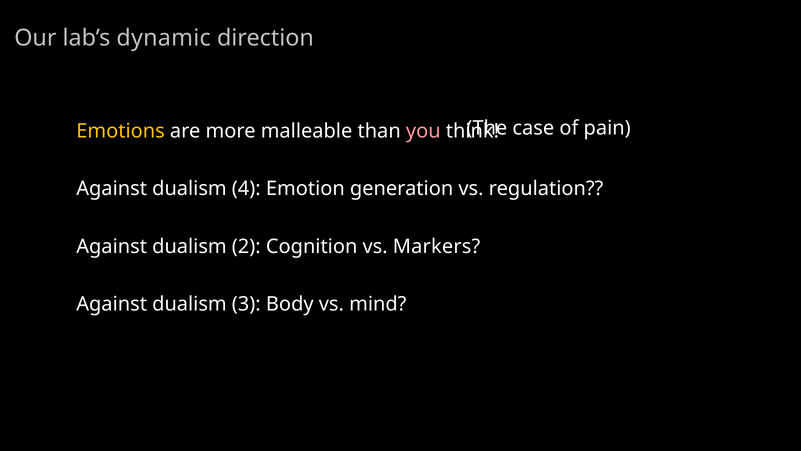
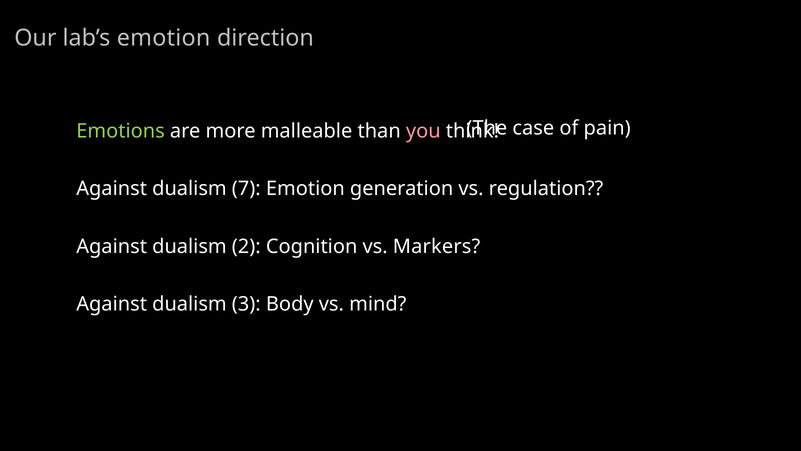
lab’s dynamic: dynamic -> emotion (164, 38)
Emotions colour: yellow -> light green (121, 131)
4: 4 -> 7 (246, 189)
